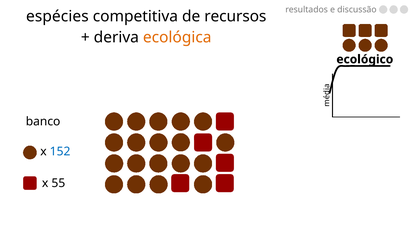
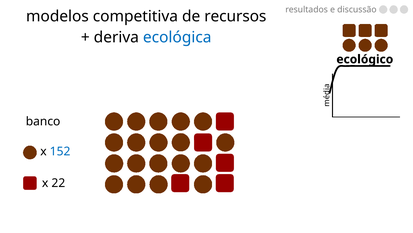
espécies: espécies -> modelos (57, 16)
ecológica colour: orange -> blue (177, 37)
55: 55 -> 22 (58, 182)
